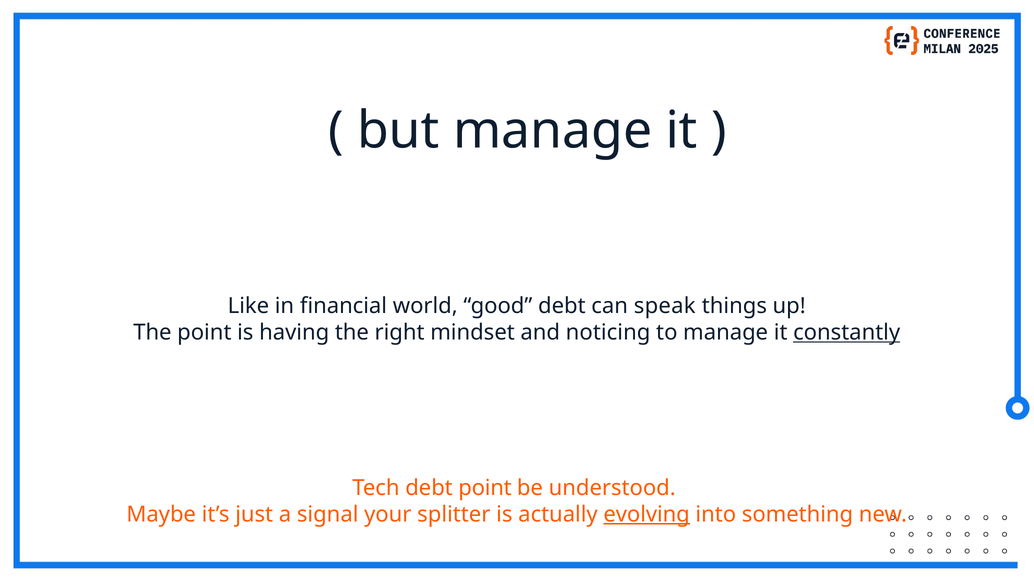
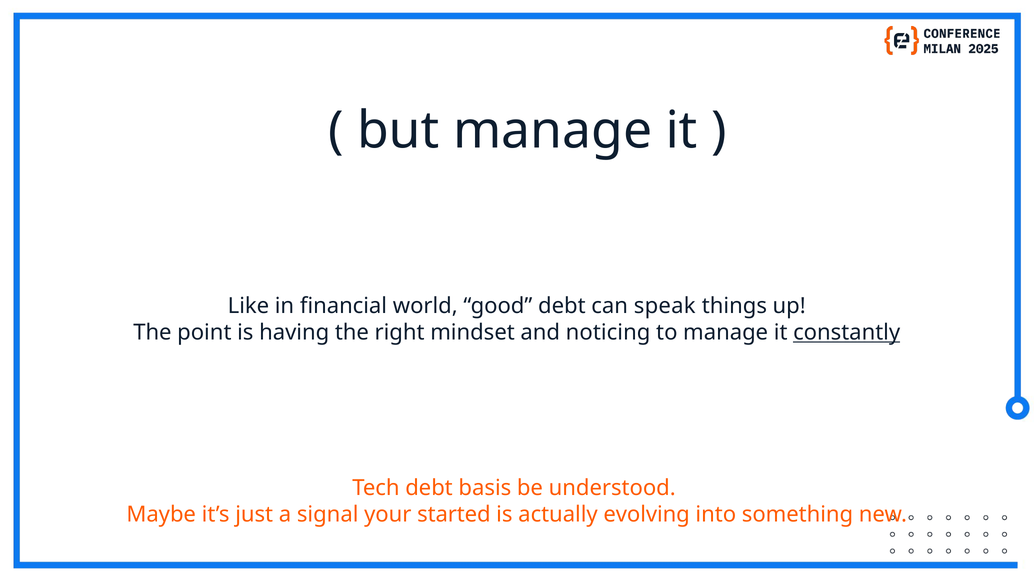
debt point: point -> basis (485, 487)
splitter: splitter -> started (454, 514)
evolving underline: present -> none (647, 514)
